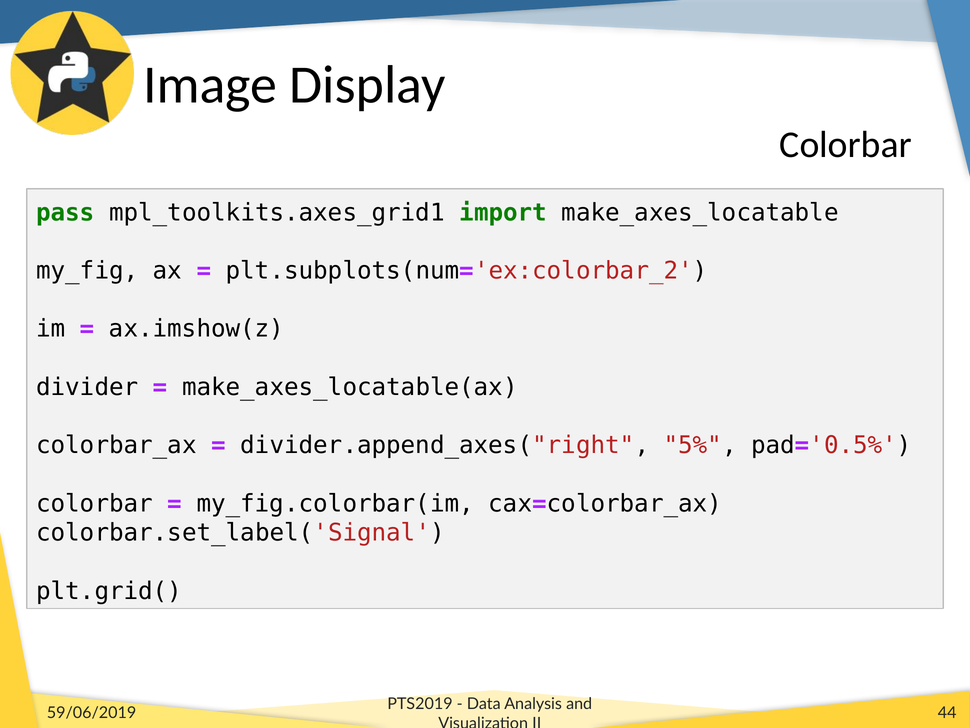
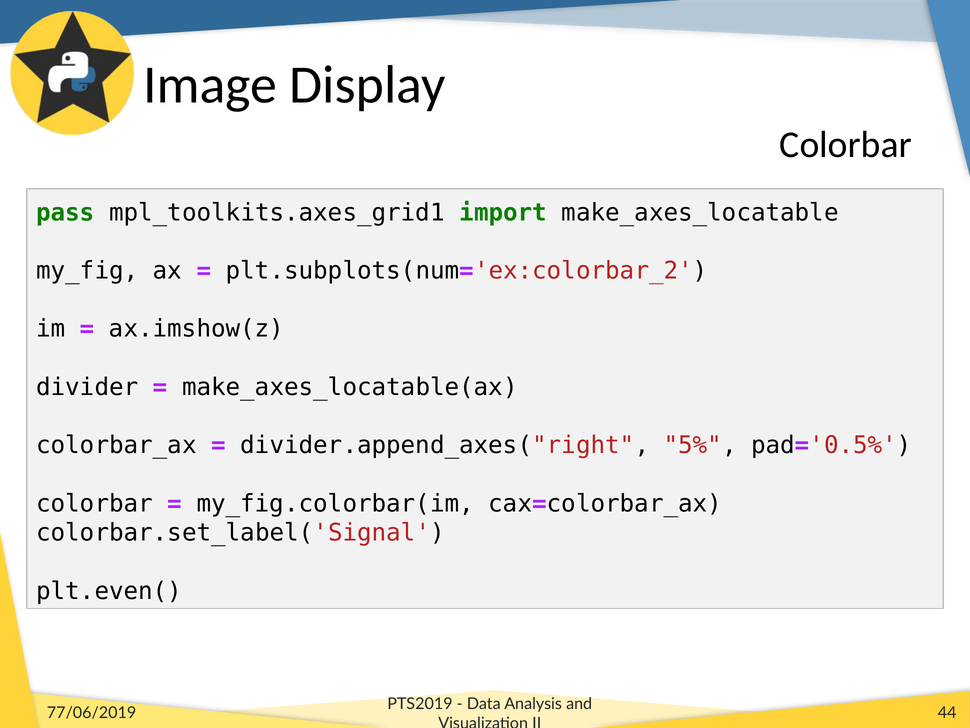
plt.grid(: plt.grid( -> plt.even( (109, 591)
59/06/2019: 59/06/2019 -> 77/06/2019 (92, 712)
